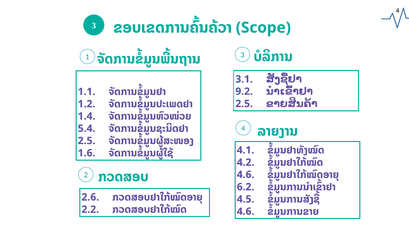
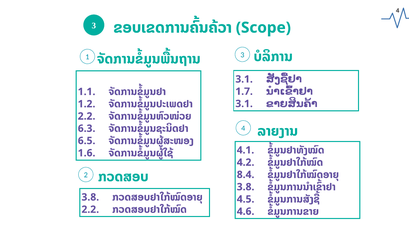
9.2: 9.2 -> 1.7 (244, 91)
2.5: 2.5 -> 3.1 (244, 104)
1.4: 1.4 -> 2.2 (87, 116)
5.4: 5.4 -> 6.3 (87, 129)
2.5: 2.5 -> 6.5 (87, 141)
4.6: 4.6 -> 8.4 (246, 175)
6.2: 6.2 -> 3.8 (246, 187)
2.6: 2.6 -> 3.8 (90, 197)
